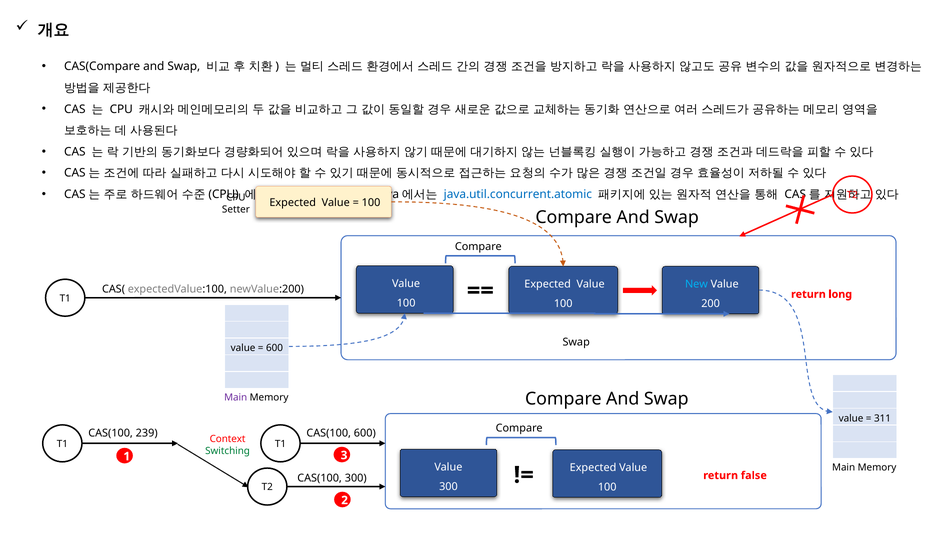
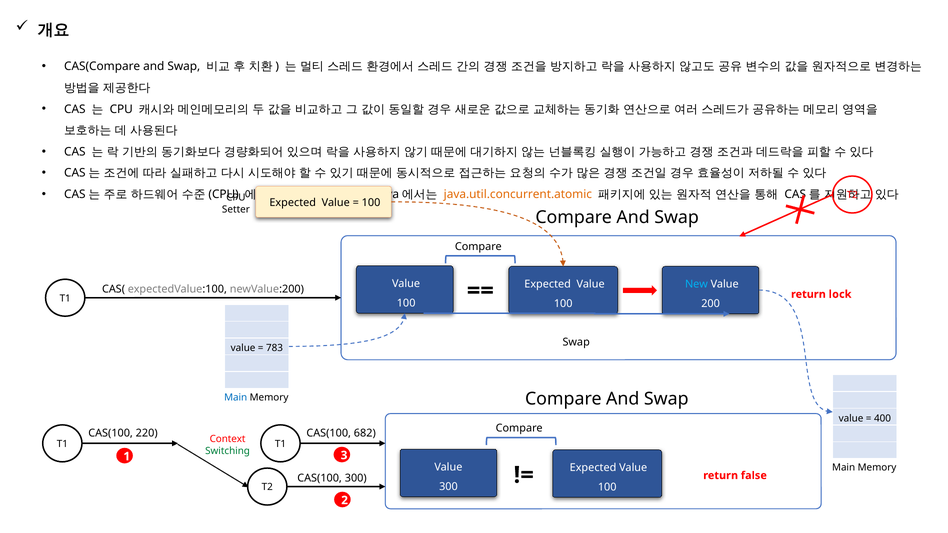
java.util.concurrent.atomic colour: blue -> orange (518, 194)
long: long -> lock (840, 294)
600: 600 -> 783 (274, 348)
Main colour: purple -> blue (236, 397)
311: 311 -> 400 (882, 419)
239: 239 -> 220 (147, 434)
CAS(100 600: 600 -> 682 (365, 434)
